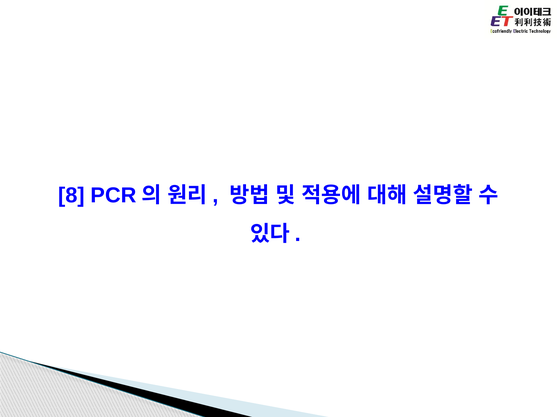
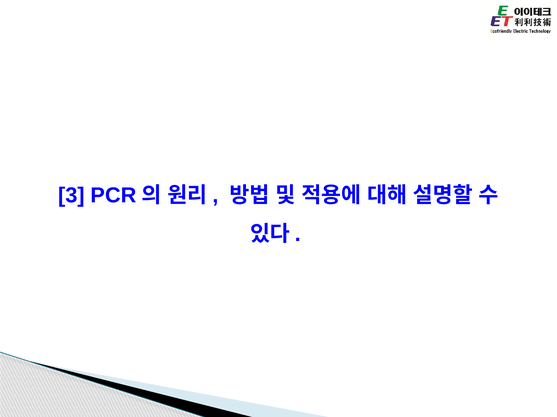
8: 8 -> 3 (72, 196)
